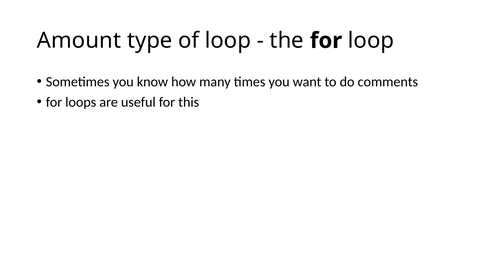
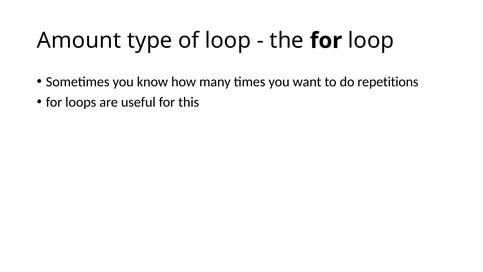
comments: comments -> repetitions (388, 82)
